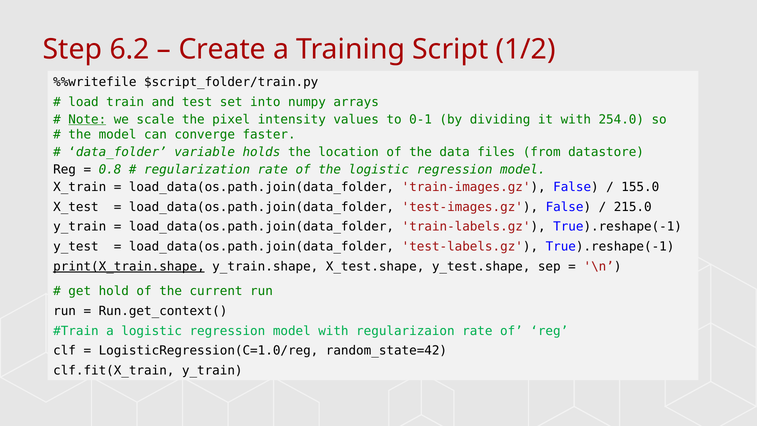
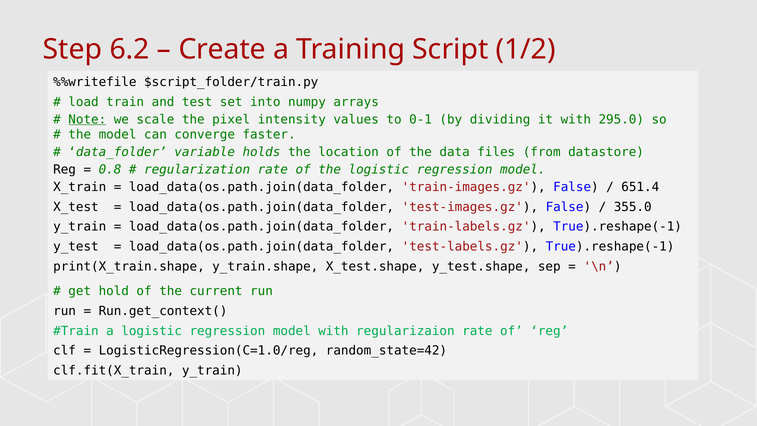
254.0: 254.0 -> 295.0 (621, 119)
155.0: 155.0 -> 651.4 (640, 187)
215.0: 215.0 -> 355.0 (633, 207)
print(X_train.shape underline: present -> none (129, 266)
